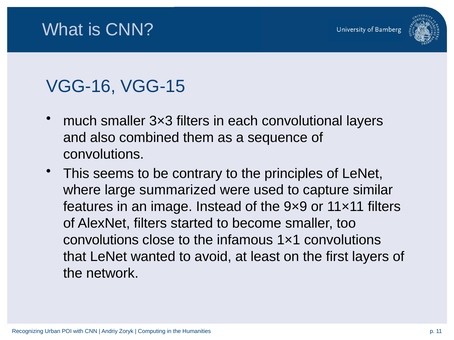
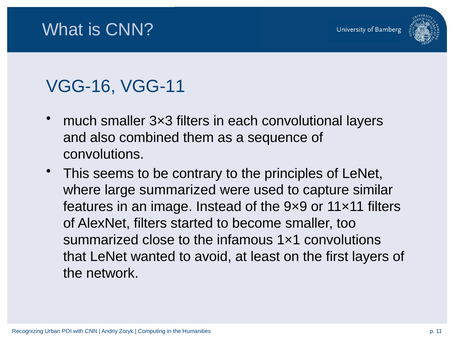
VGG-15: VGG-15 -> VGG-11 (153, 86)
convolutions: convolutions -> summarized (101, 240)
